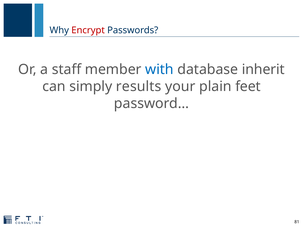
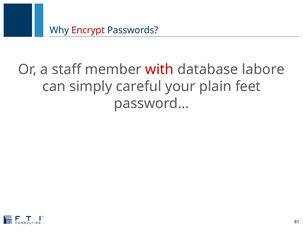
with colour: blue -> red (159, 69)
inherit: inherit -> labore (263, 69)
results: results -> careful (139, 86)
